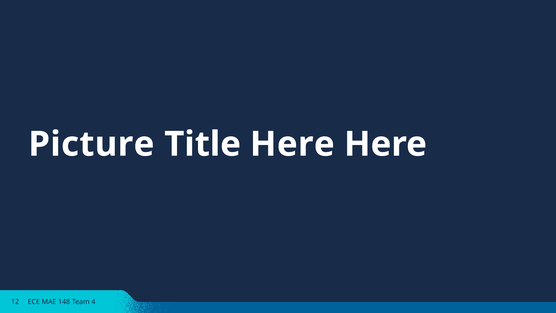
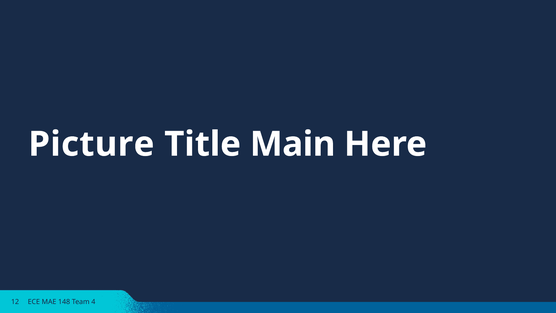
Title Here: Here -> Main (293, 144)
